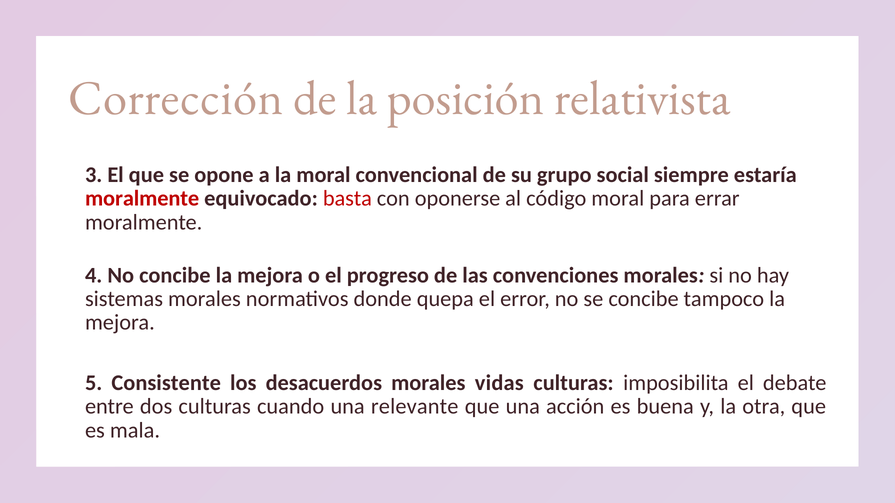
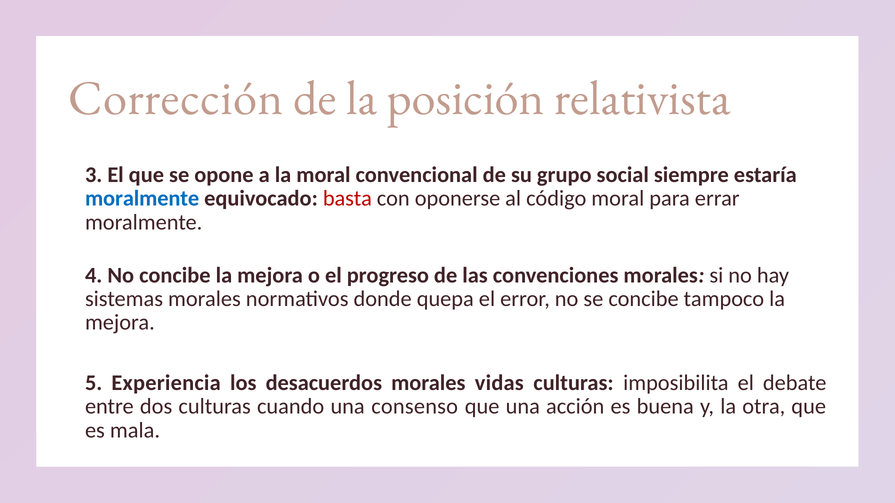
moralmente colour: red -> blue (142, 199)
Consistente: Consistente -> Experiencia (166, 383)
relevante: relevante -> consenso (415, 407)
